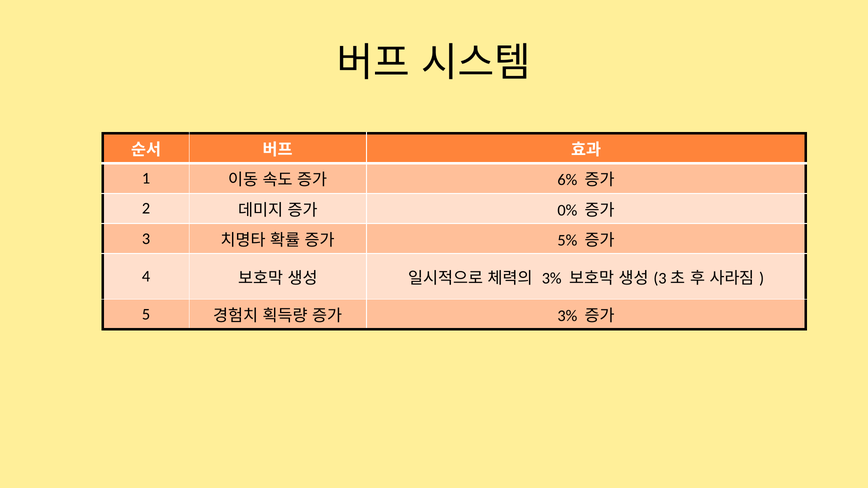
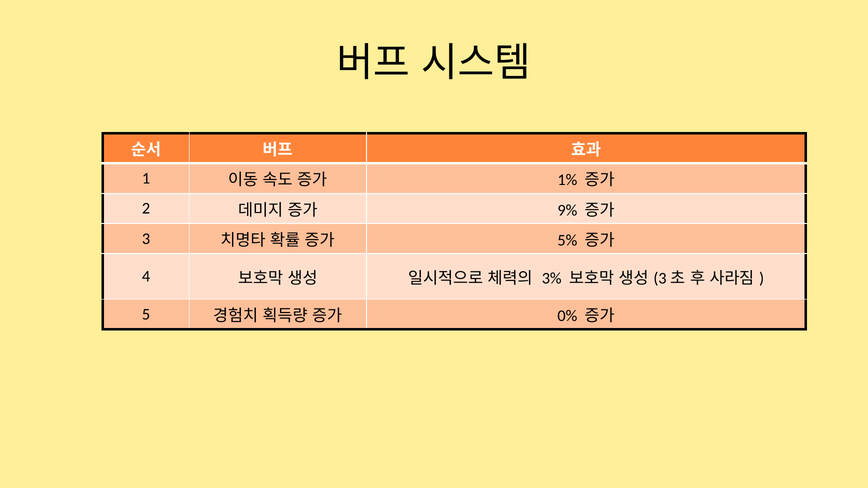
6%: 6% -> 1% (567, 180)
0%: 0% -> 9% (567, 210)
3%: 3% -> 0% (567, 316)
